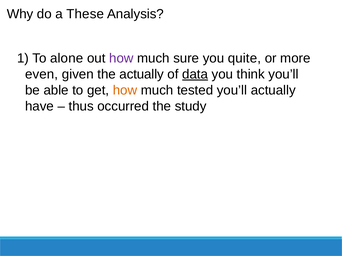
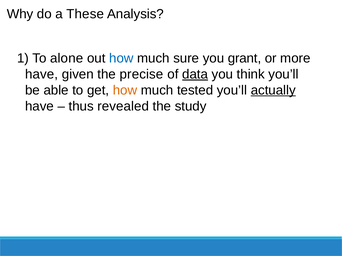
how colour: purple -> blue (121, 58)
quite: quite -> grant (245, 58)
even: even -> have (42, 74)
the actually: actually -> precise (142, 74)
actually underline: none -> present (273, 90)
occurred: occurred -> revealed (123, 106)
